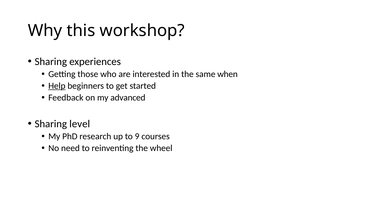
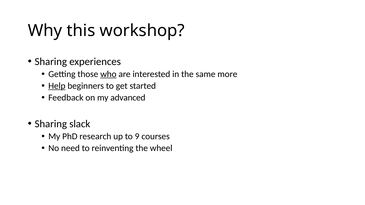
who underline: none -> present (108, 74)
when: when -> more (227, 74)
level: level -> slack (80, 124)
